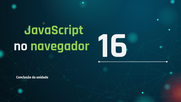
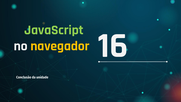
navegador colour: light green -> yellow (60, 46)
